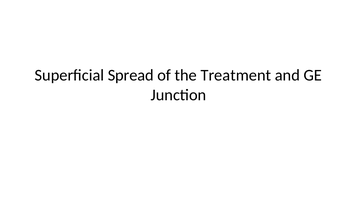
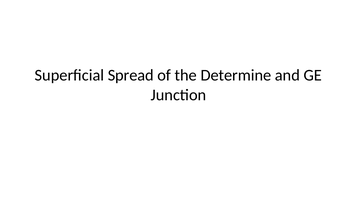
Treatment: Treatment -> Determine (236, 75)
